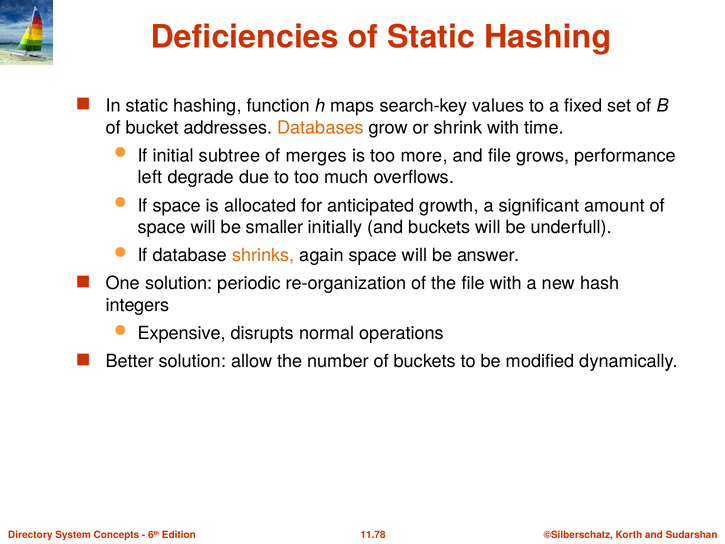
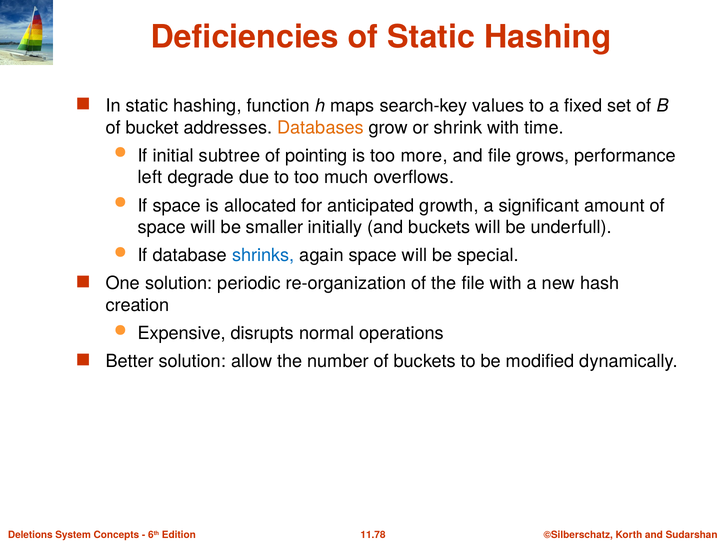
merges: merges -> pointing (316, 156)
shrinks colour: orange -> blue (263, 255)
answer: answer -> special (488, 255)
integers: integers -> creation (138, 305)
Directory: Directory -> Deletions (30, 535)
